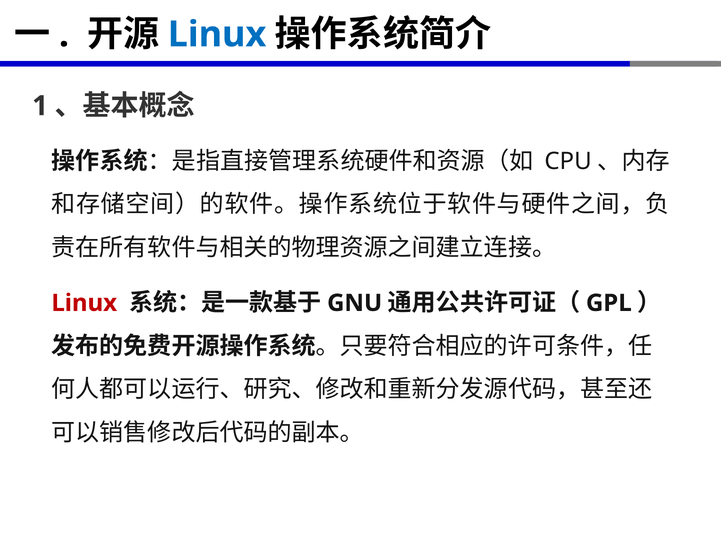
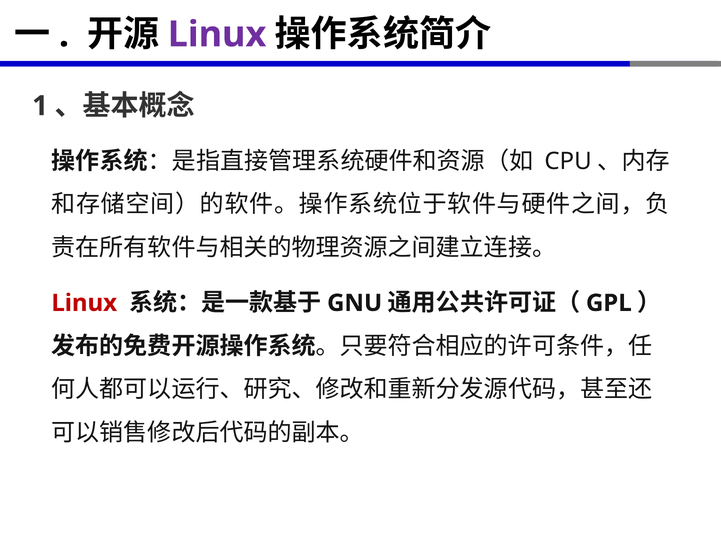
Linux colour: blue -> purple (217, 34)
